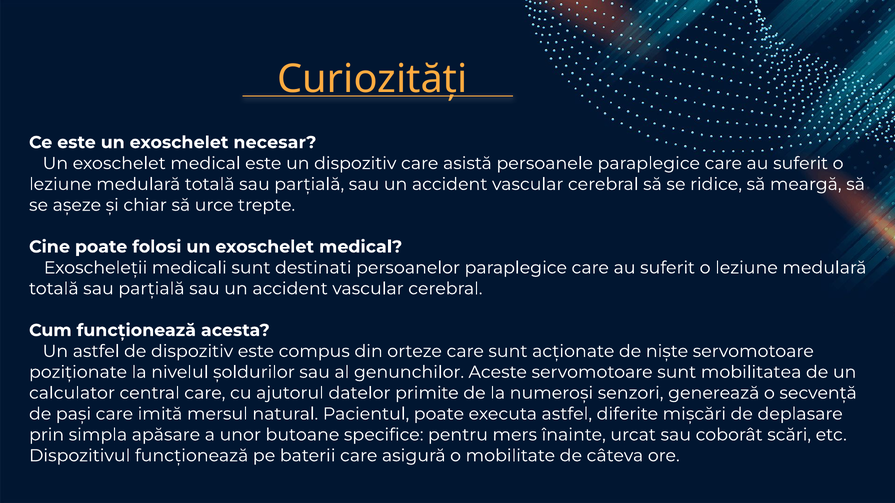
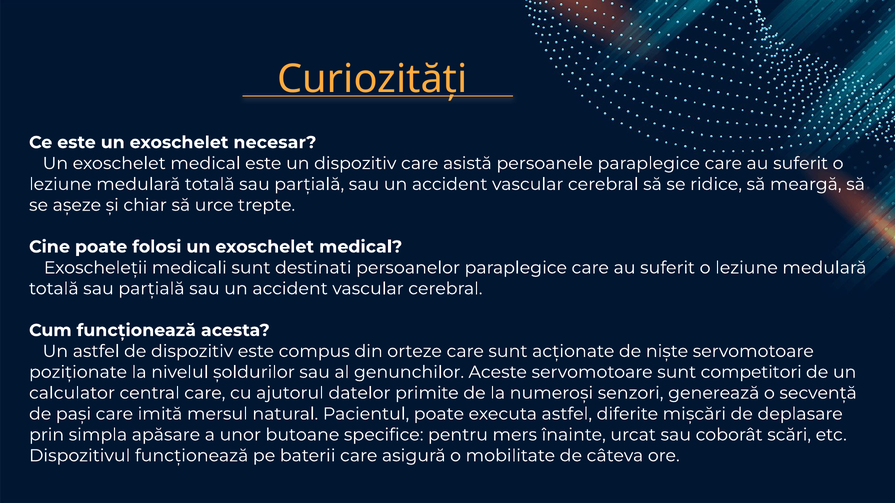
mobilitatea: mobilitatea -> competitori (751, 372)
